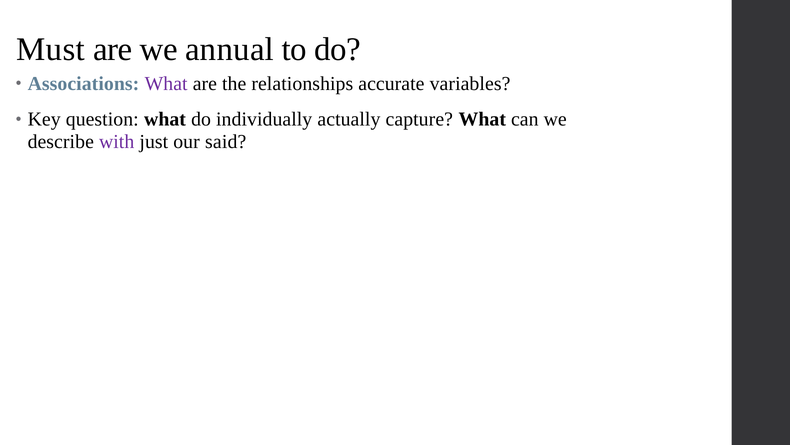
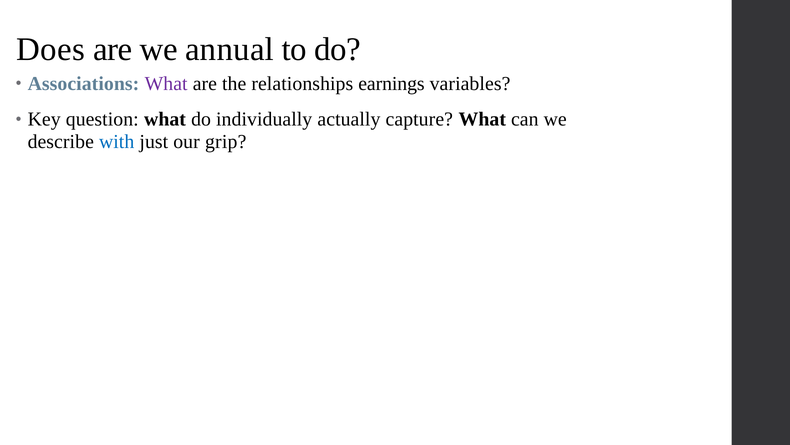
Must: Must -> Does (51, 49)
accurate: accurate -> earnings (391, 84)
with colour: purple -> blue (117, 142)
said: said -> grip (226, 142)
